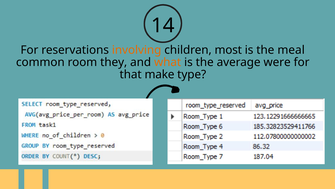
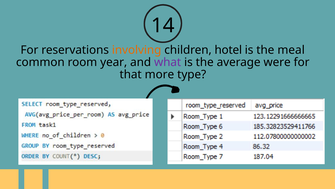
most: most -> hotel (228, 50)
they: they -> year (114, 62)
what colour: orange -> purple (168, 62)
make: make -> more (159, 74)
